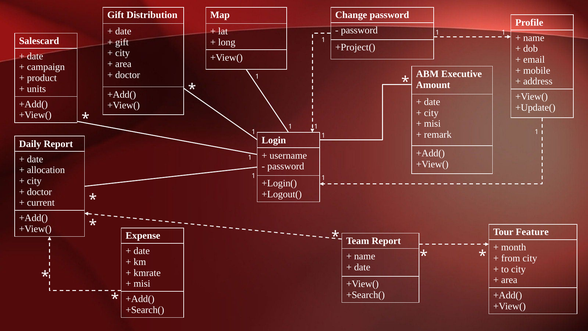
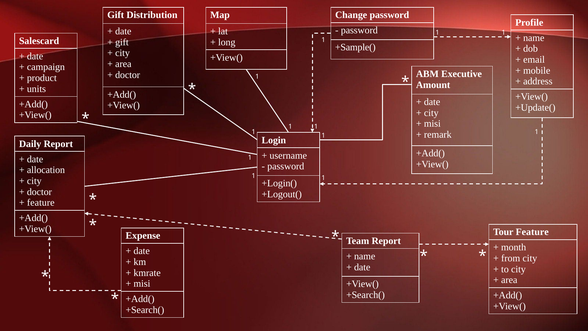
+Project(: +Project( -> +Sample( (355, 47)
current: current -> feature (41, 203)
